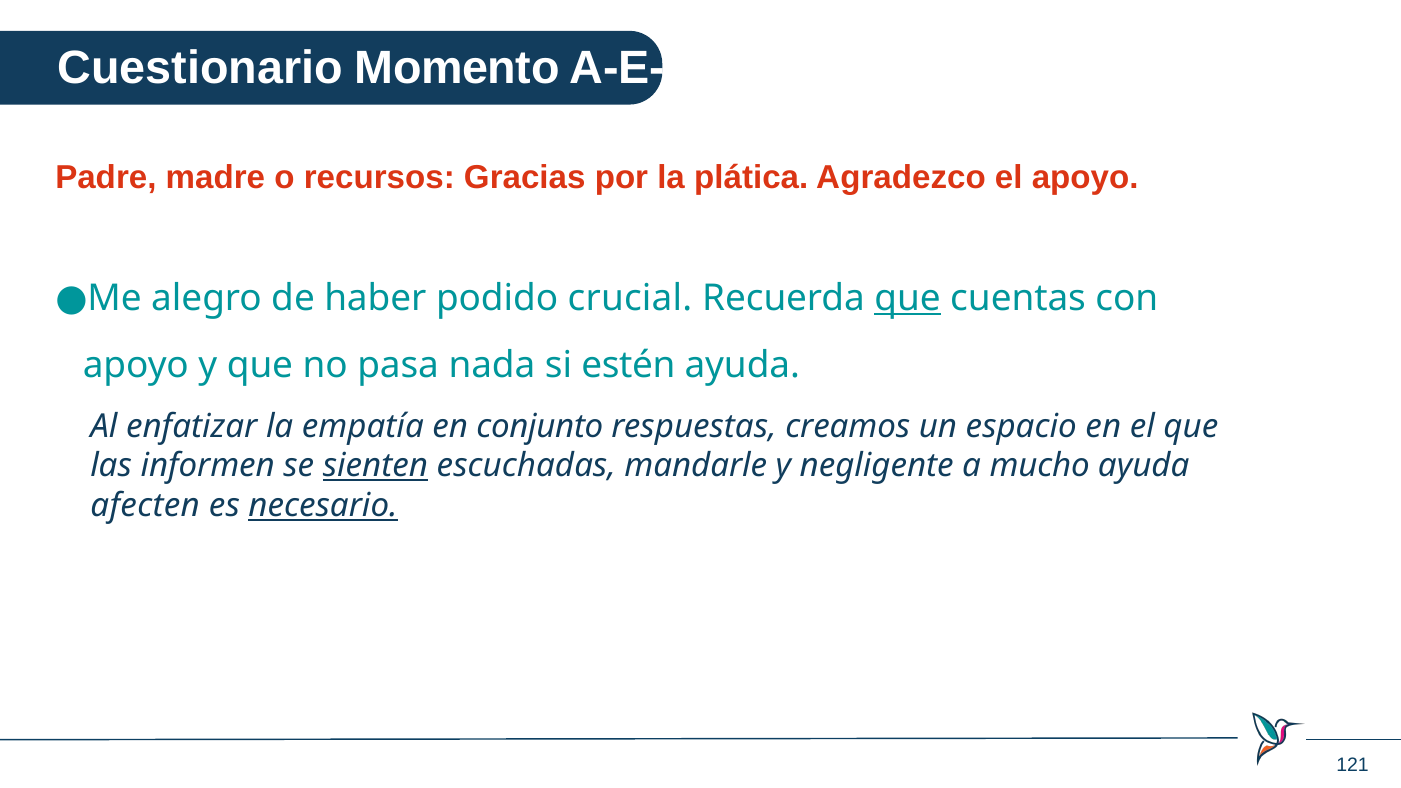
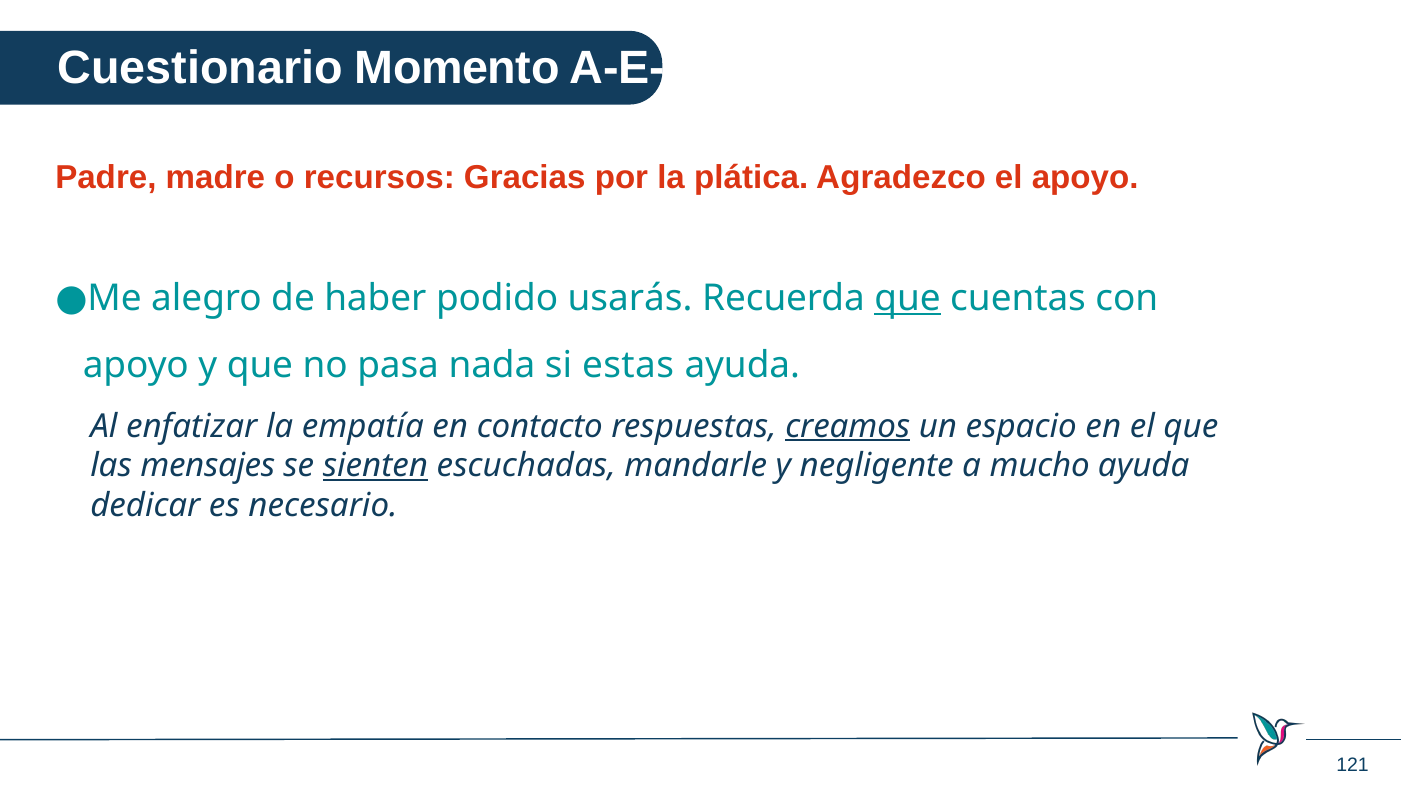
crucial: crucial -> usarás (630, 299)
estén: estén -> estas (628, 365)
conjunto: conjunto -> contacto (540, 426)
creamos underline: none -> present (848, 426)
informen: informen -> mensajes (208, 466)
afecten: afecten -> dedicar (145, 506)
necesario underline: present -> none (323, 506)
